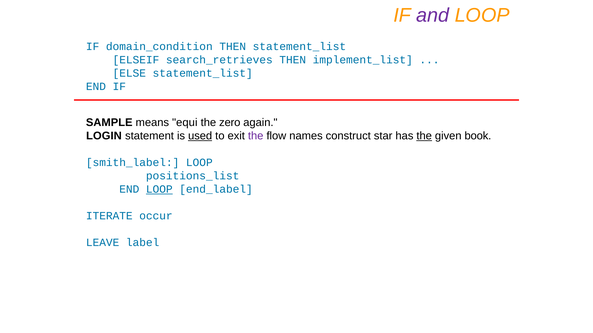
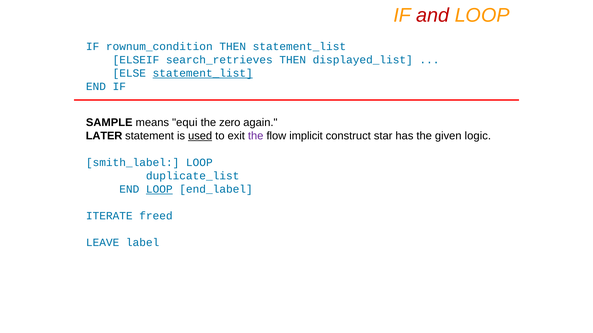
and colour: purple -> red (433, 15)
domain_condition: domain_condition -> rownum_condition (159, 47)
implement_list: implement_list -> displayed_list (363, 60)
statement_list underline: none -> present (203, 73)
LOGIN: LOGIN -> LATER (104, 136)
names: names -> implicit (306, 136)
the underline: present -> none (424, 136)
book: book -> logic (478, 136)
positions_list: positions_list -> duplicate_list (193, 176)
occur: occur -> freed (156, 216)
